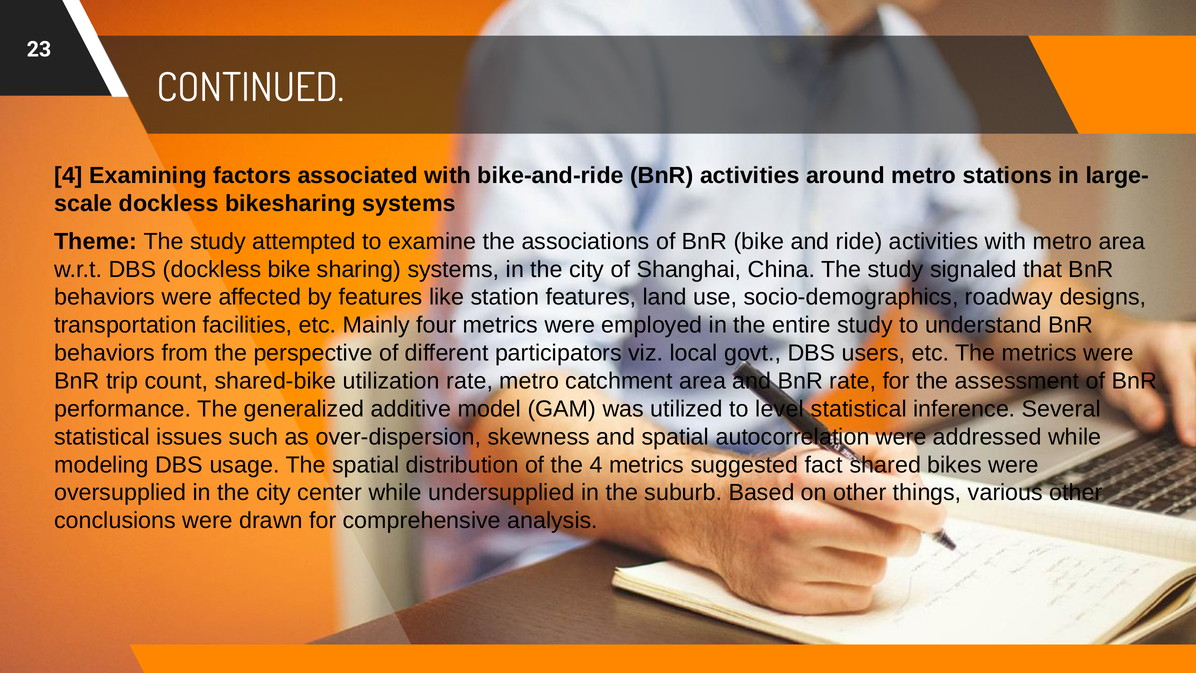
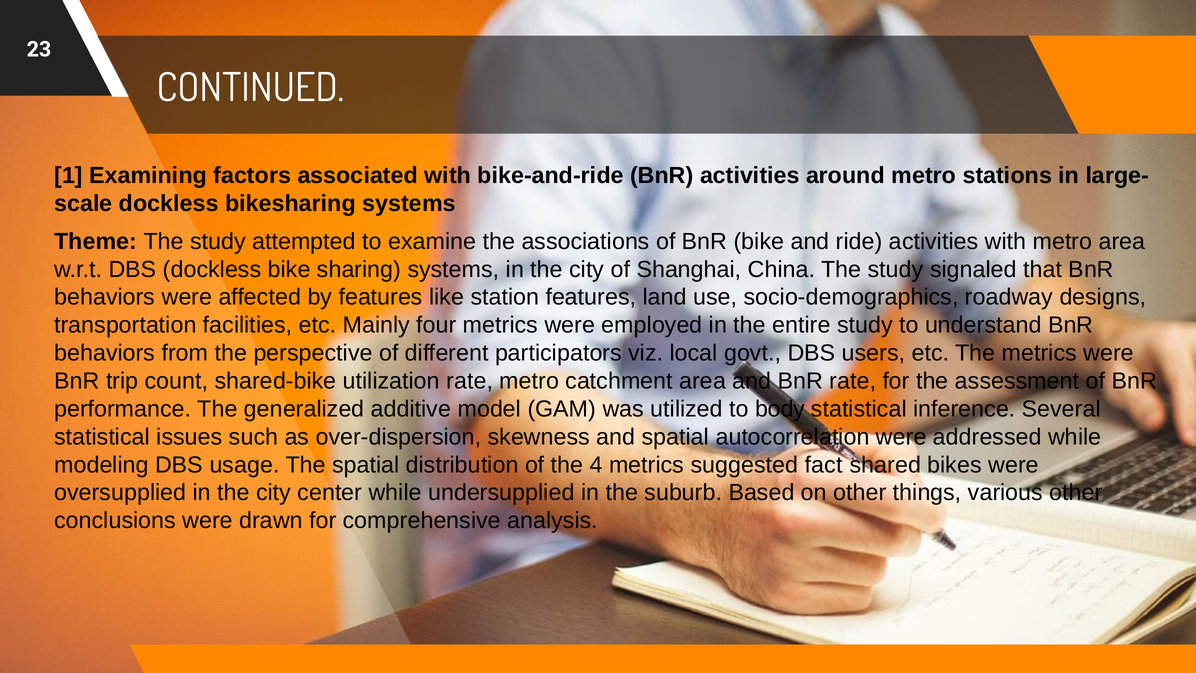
4: 4 -> 1 (69, 175)
level: level -> body (780, 409)
